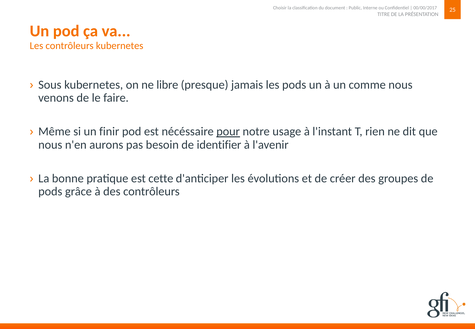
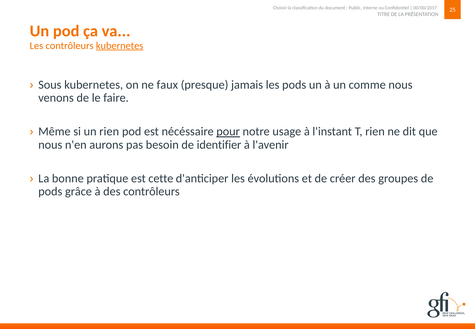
kubernetes underline: none -> present (120, 46)
libre: libre -> faux (167, 85)
un finir: finir -> rien (109, 132)
